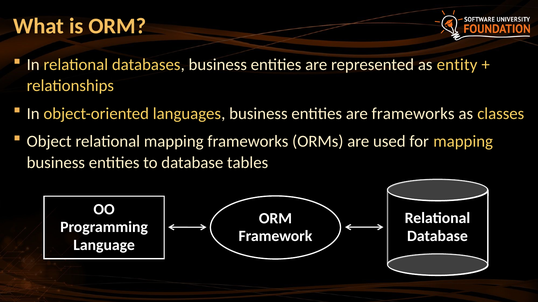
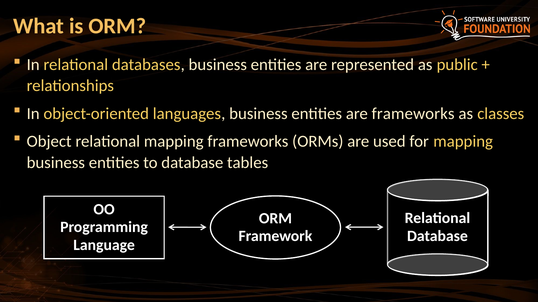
entity: entity -> public (457, 65)
